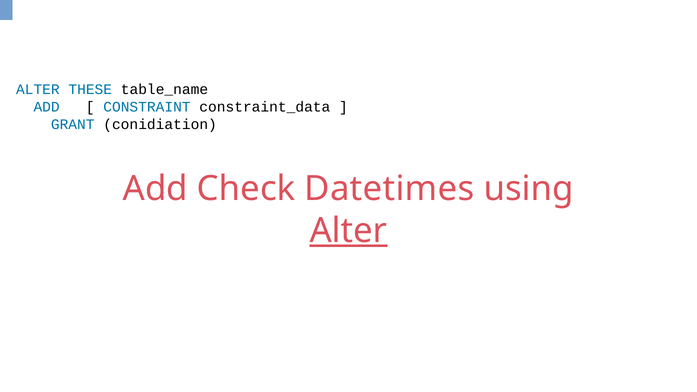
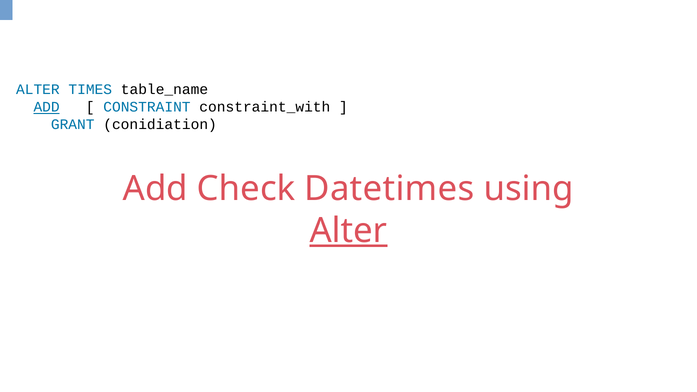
THESE: THESE -> TIMES (90, 90)
ADD underline: none -> present (47, 107)
constraint_data: constraint_data -> constraint_with (265, 107)
